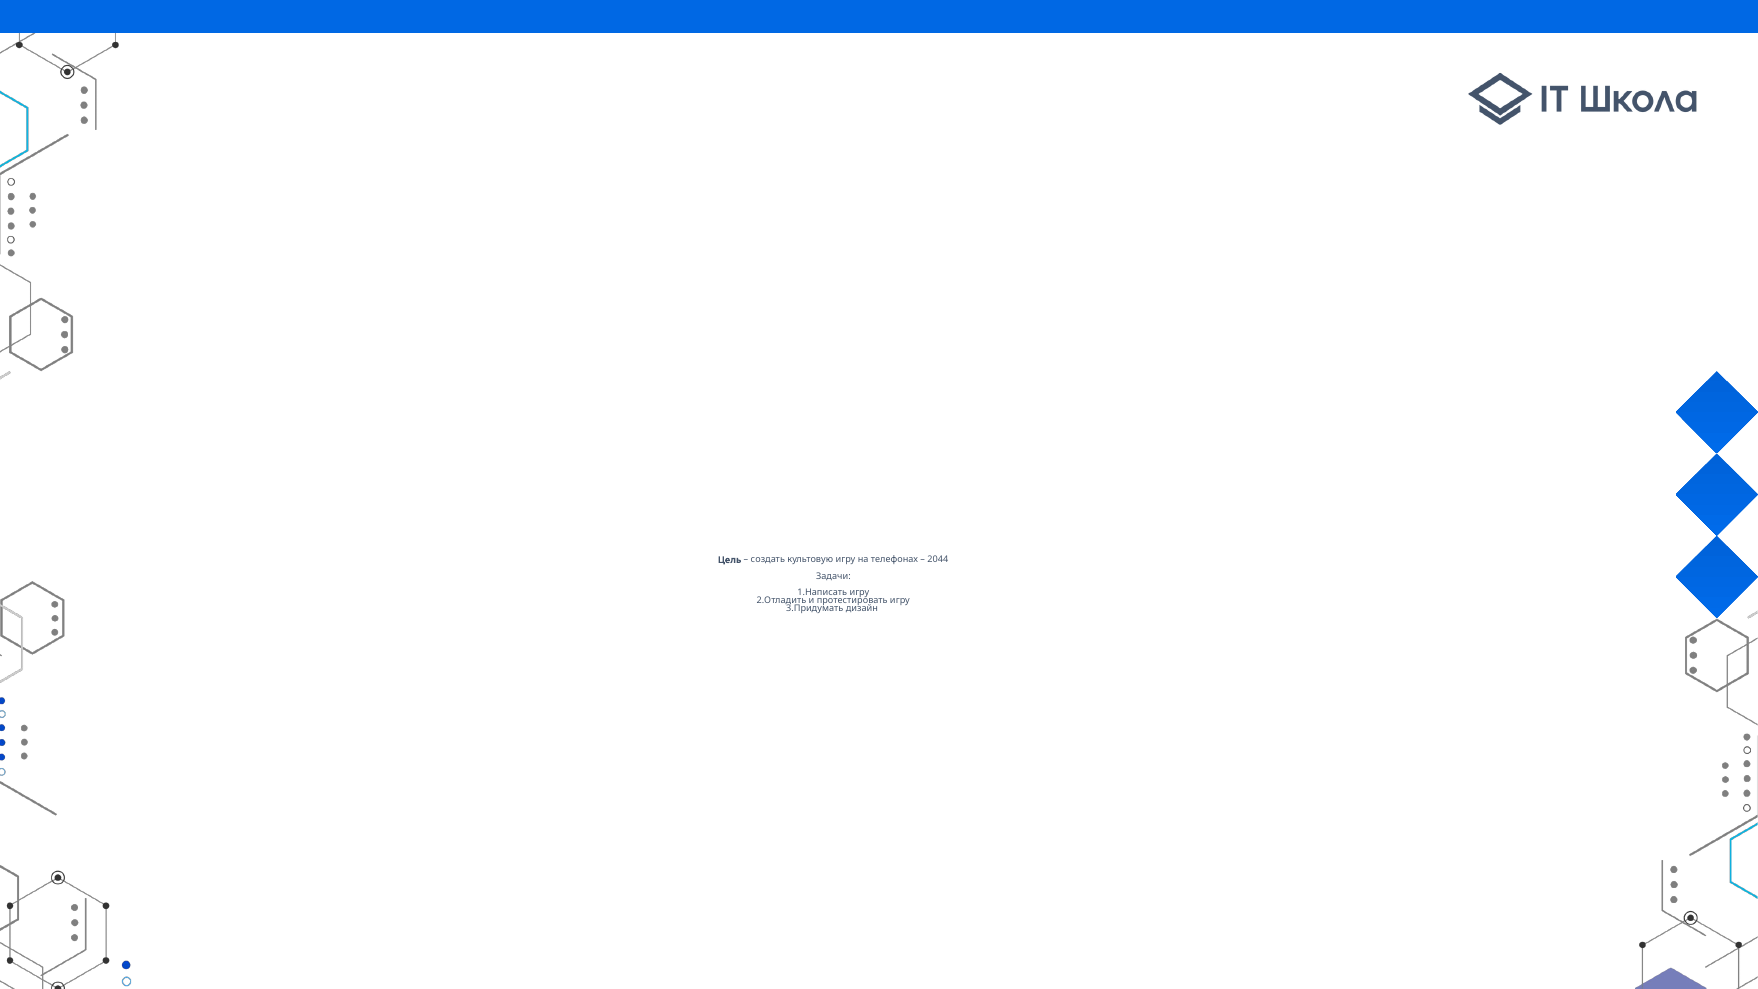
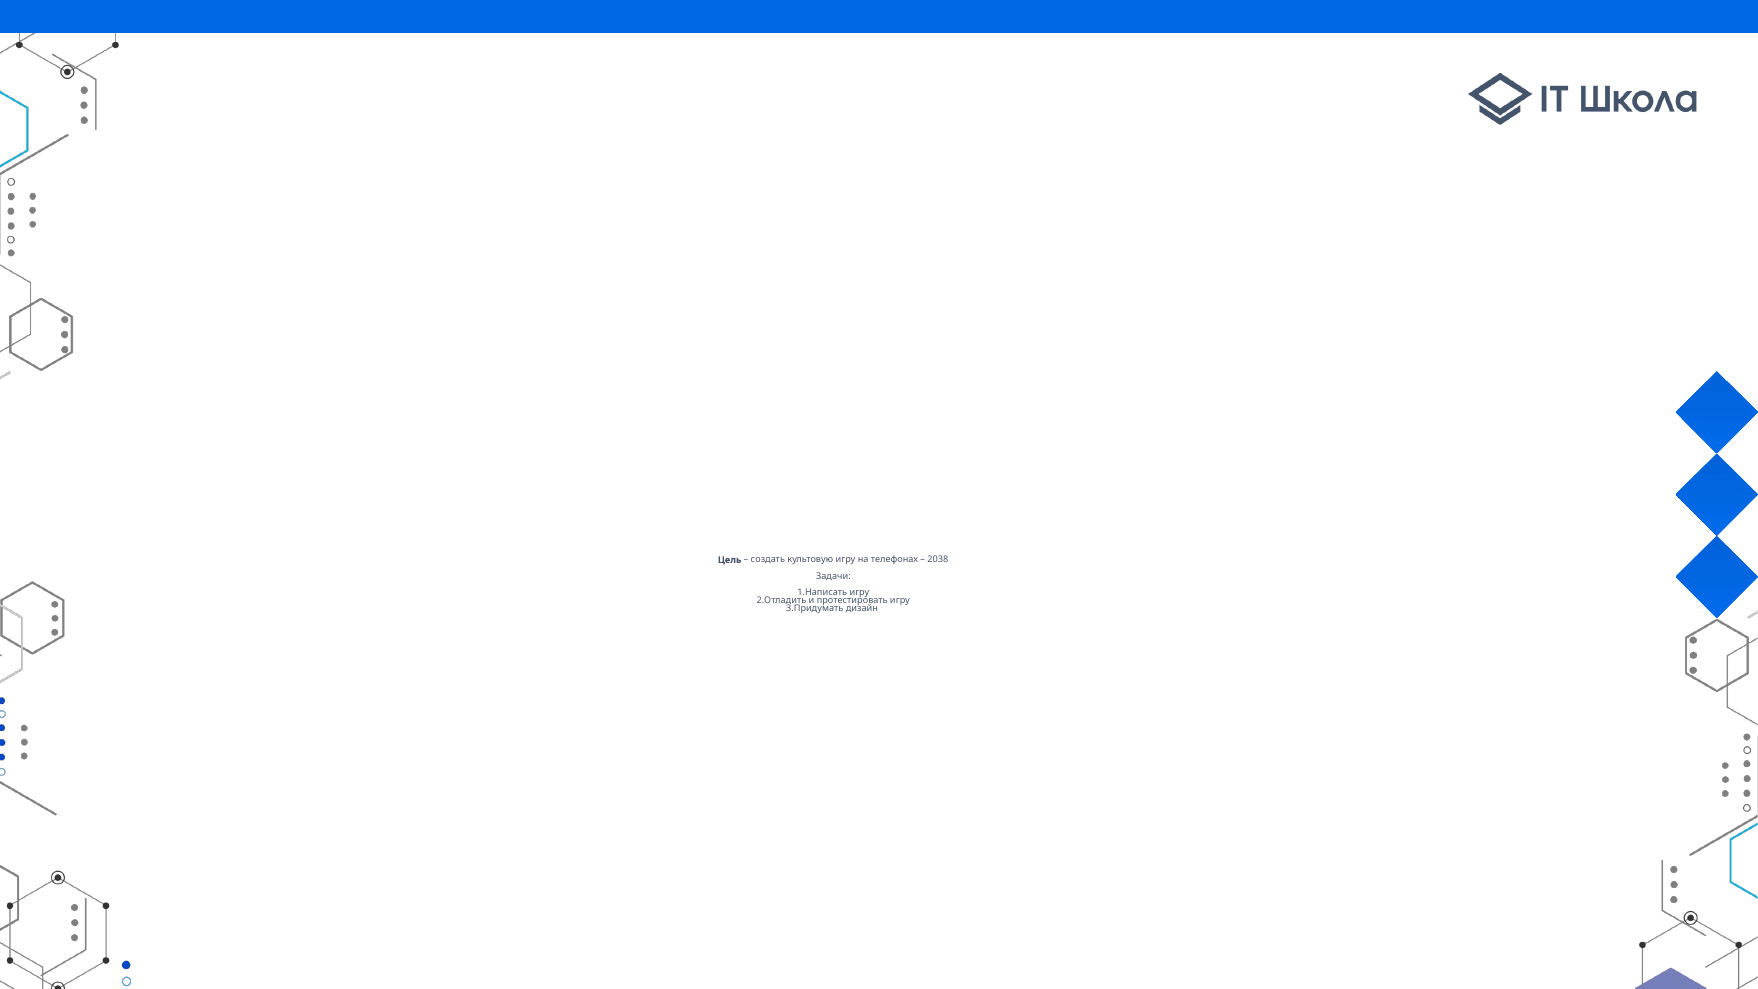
2044: 2044 -> 2038 (938, 560)
